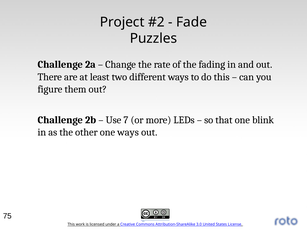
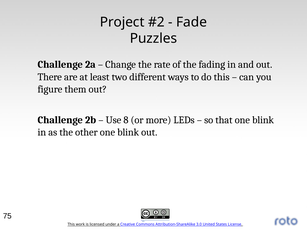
7: 7 -> 8 (126, 120)
other one ways: ways -> blink (128, 132)
